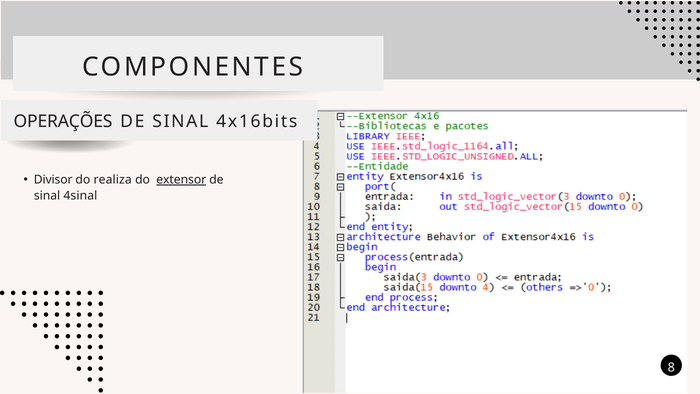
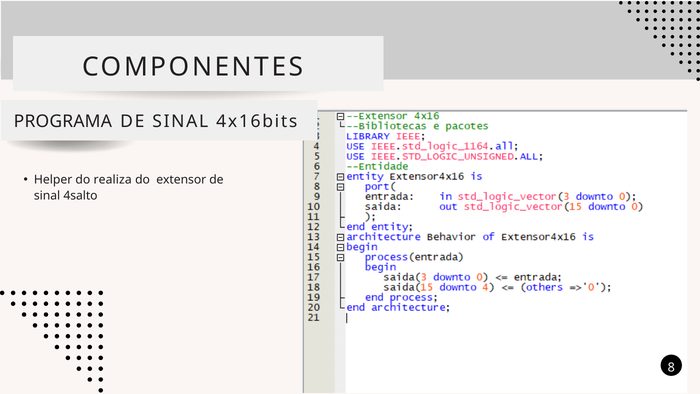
OPERAÇÕES: OPERAÇÕES -> PROGRAMA (63, 121)
Divisor: Divisor -> Helper (53, 180)
extensor underline: present -> none (181, 180)
4sinal: 4sinal -> 4salto (80, 195)
